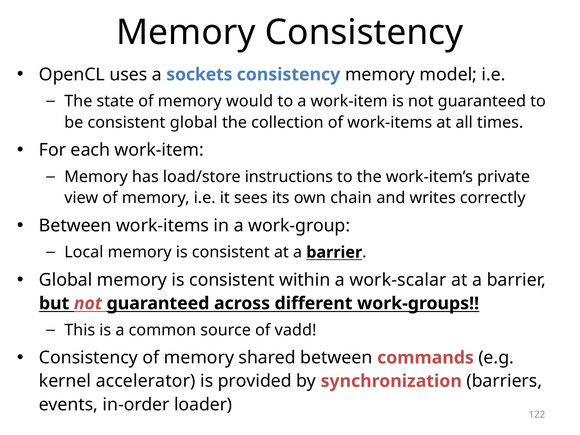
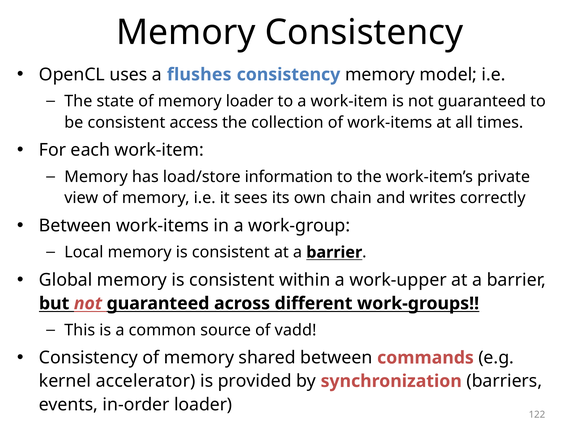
sockets: sockets -> flushes (199, 75)
memory would: would -> loader (250, 101)
consistent global: global -> access (194, 122)
instructions: instructions -> information (289, 177)
work-scalar: work-scalar -> work-upper (398, 280)
